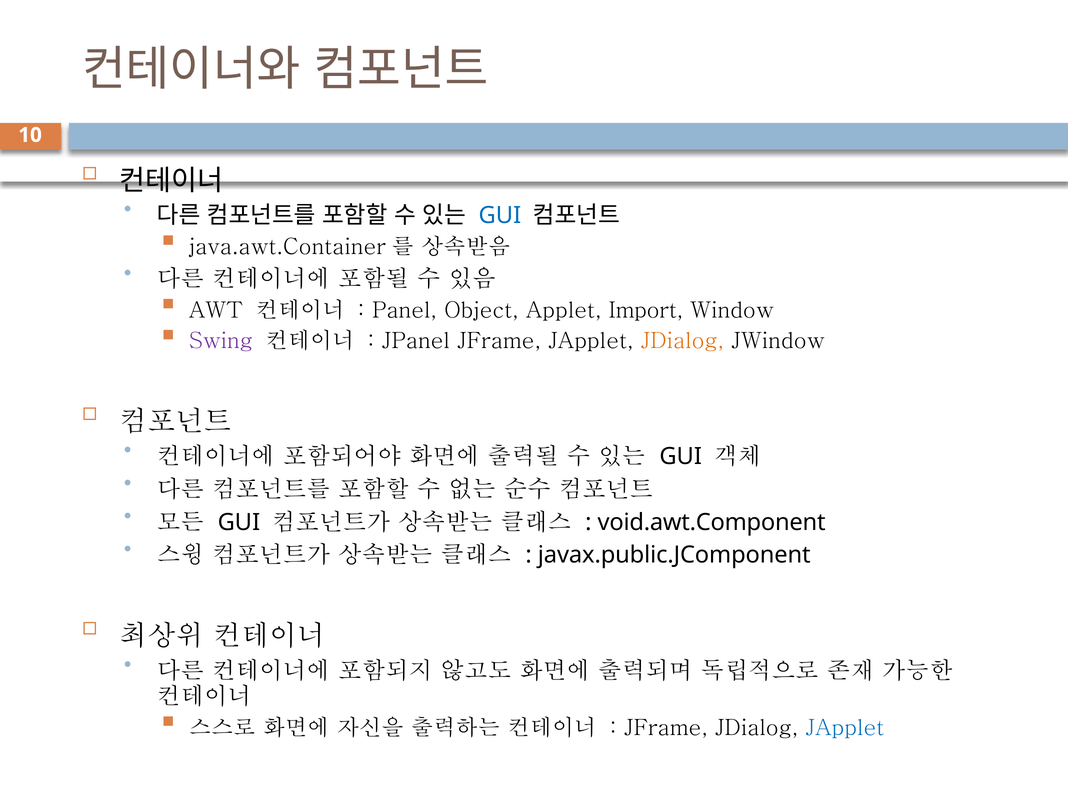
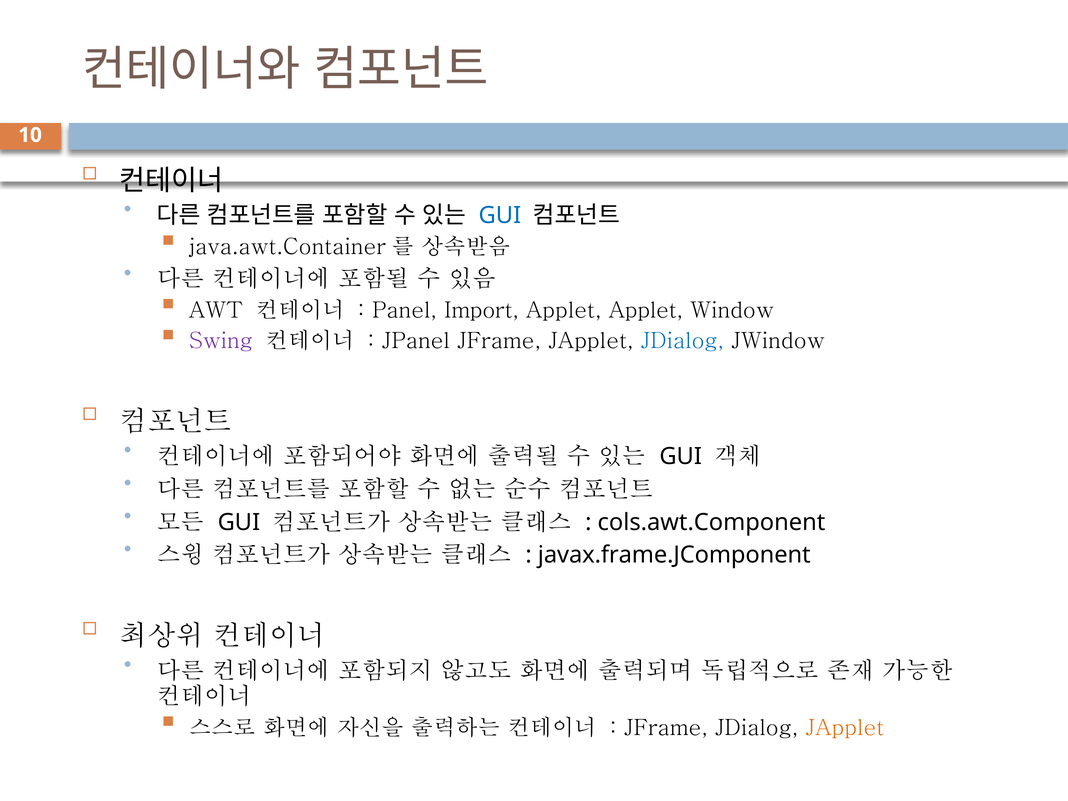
Object: Object -> Import (482, 310)
Applet Import: Import -> Applet (646, 310)
JDialog colour: orange -> blue (682, 341)
void.awt.Component: void.awt.Component -> cols.awt.Component (711, 522)
javax.public.JComponent: javax.public.JComponent -> javax.frame.JComponent (674, 555)
JApplet colour: blue -> orange (845, 728)
